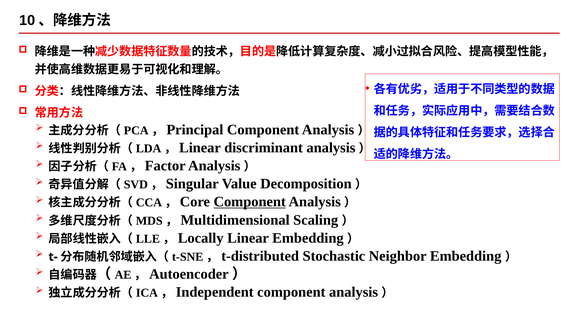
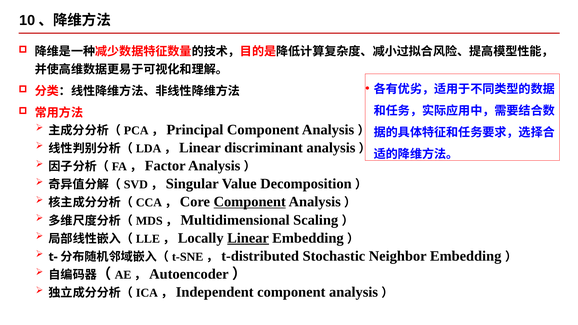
Linear underline: none -> present (248, 238)
